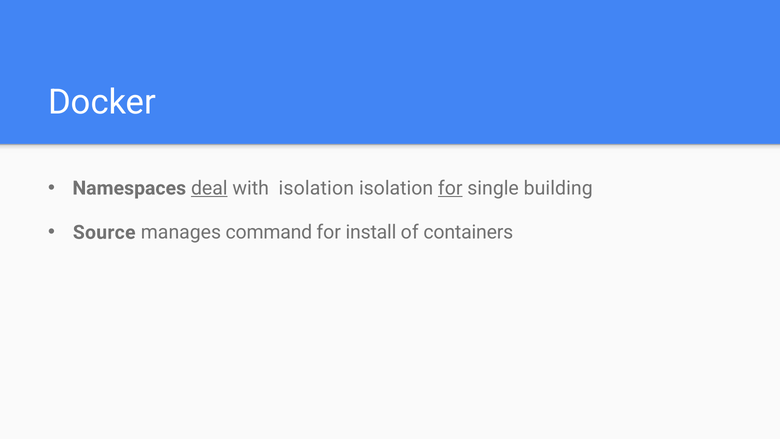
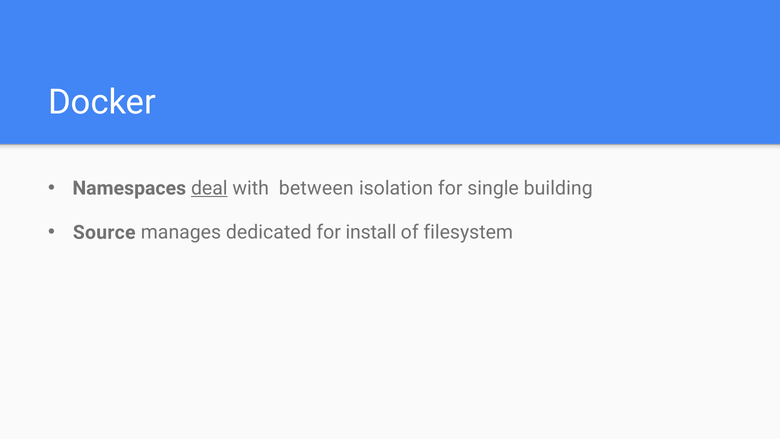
with isolation: isolation -> between (316, 188)
for underline: present -> none (450, 188)
command: command -> dedicated (269, 232)
containers: containers -> filesystem (468, 232)
